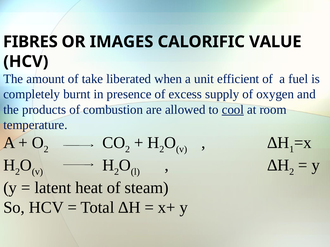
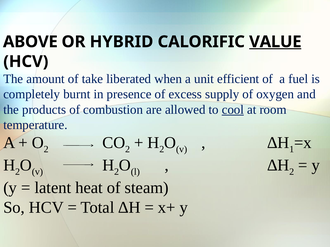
FIBRES: FIBRES -> ABOVE (30, 42)
IMAGES: IMAGES -> HYBRID (121, 42)
VALUE underline: none -> present (275, 42)
